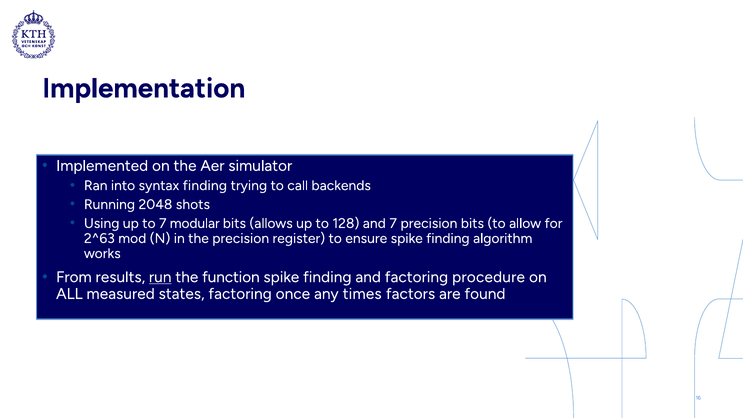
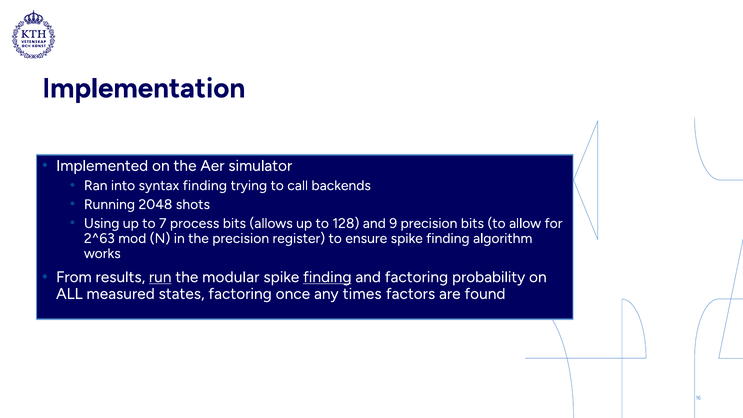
modular: modular -> process (195, 223)
and 7: 7 -> 9 (393, 223)
function: function -> modular (231, 277)
finding underline: none -> present (327, 277)
procedure: procedure -> probability (489, 277)
